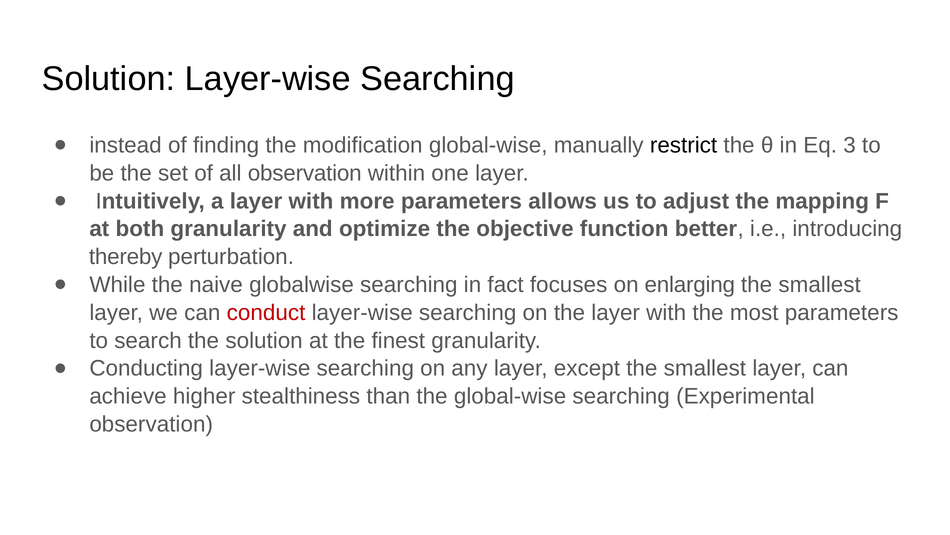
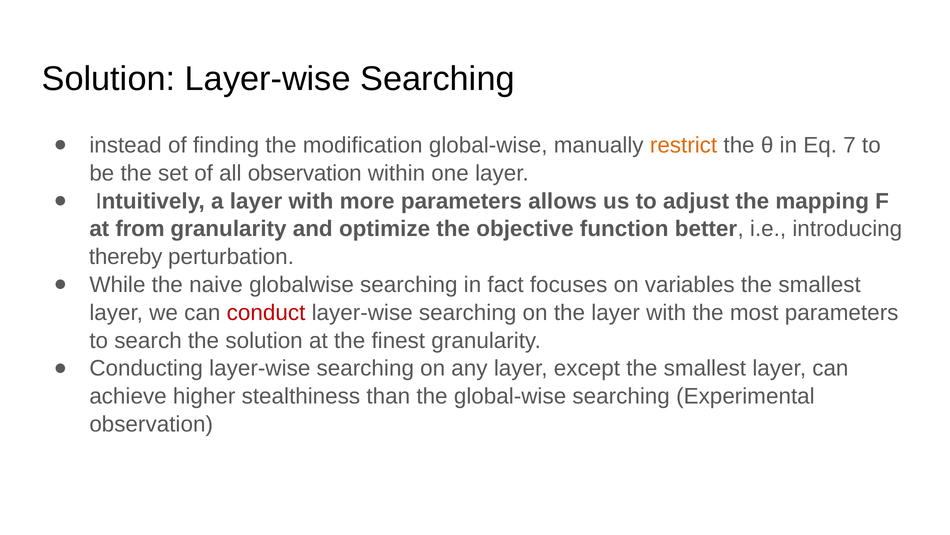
restrict colour: black -> orange (684, 145)
3: 3 -> 7 (850, 145)
both: both -> from (140, 229)
enlarging: enlarging -> variables (690, 285)
